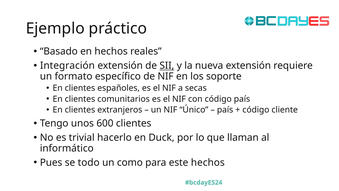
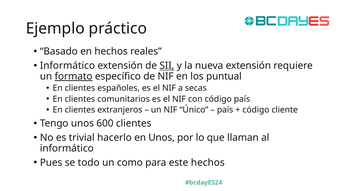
Integración: Integración -> Informático (67, 66)
formato underline: none -> present (74, 76)
soporte: soporte -> puntual (224, 76)
en Duck: Duck -> Unos (162, 137)
